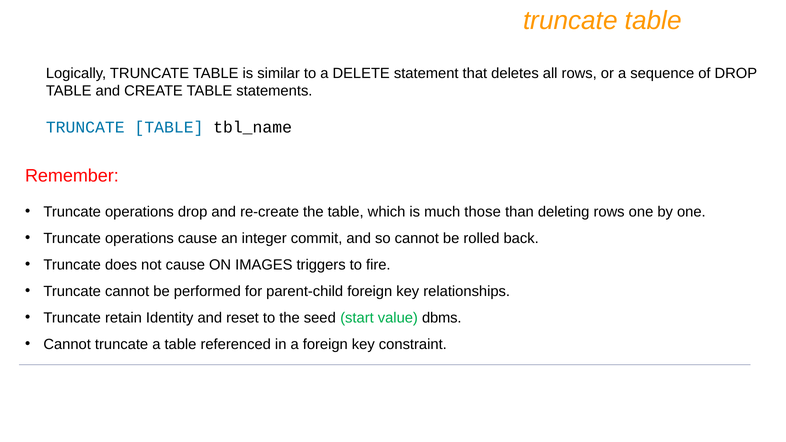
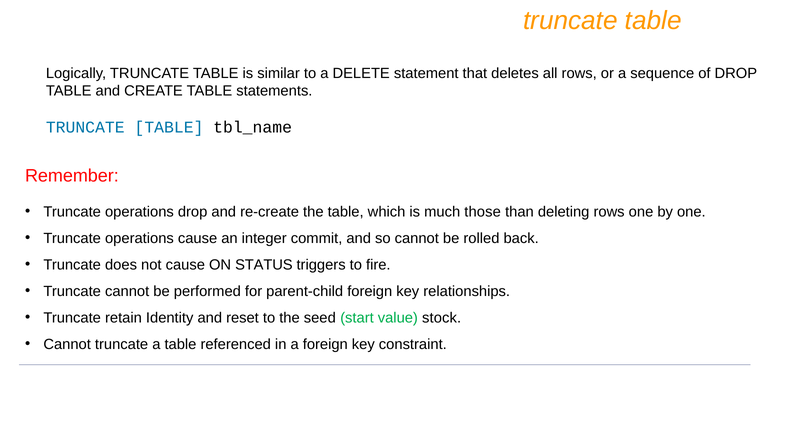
IMAGES: IMAGES -> STATUS (264, 265)
dbms: dbms -> stock (442, 318)
